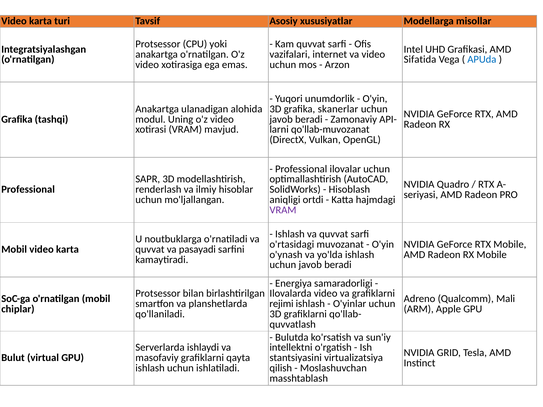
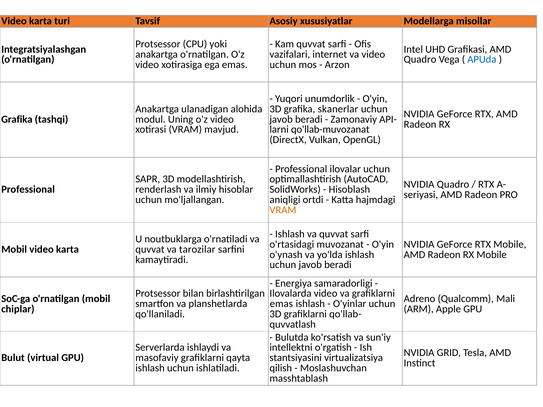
Sifatida: Sifatida -> Quadro (420, 60)
VRAM colour: purple -> orange (283, 210)
pasayadi: pasayadi -> tarozilar (197, 250)
rejimi: rejimi -> emas (281, 304)
